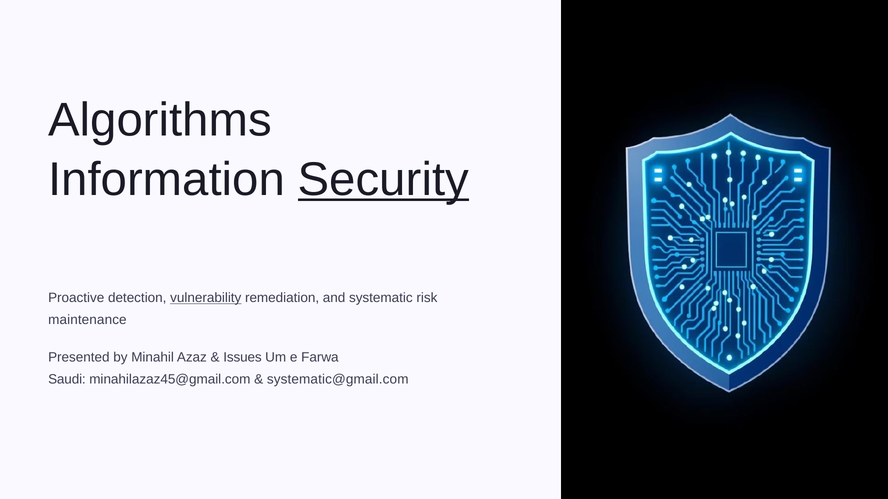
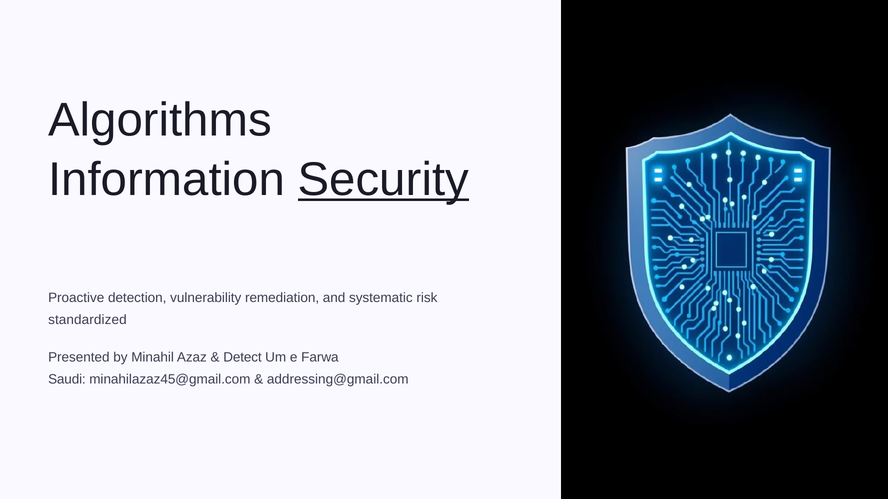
vulnerability underline: present -> none (206, 298)
maintenance: maintenance -> standardized (87, 320)
Issues: Issues -> Detect (243, 358)
systematic@gmail.com: systematic@gmail.com -> addressing@gmail.com (338, 380)
